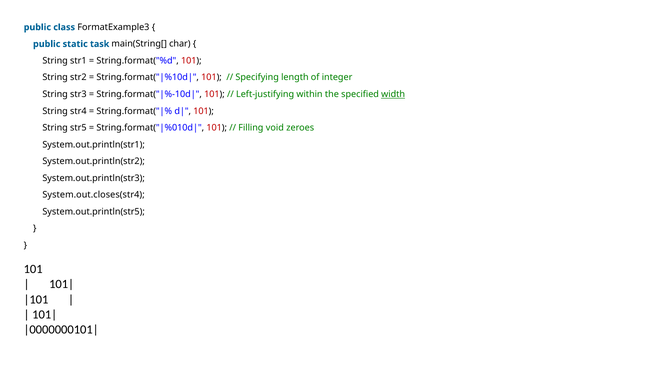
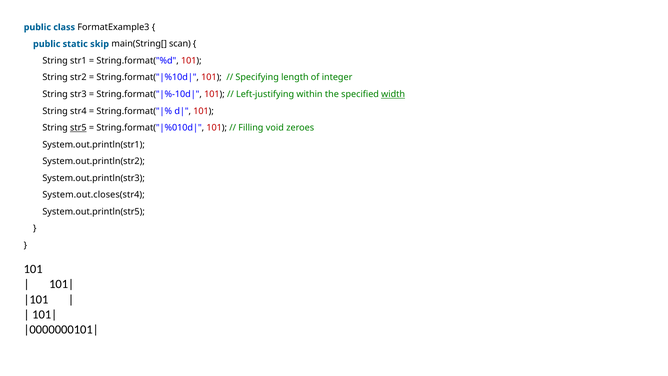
task: task -> skip (100, 44)
char: char -> scan (180, 44)
str5 underline: none -> present (78, 128)
